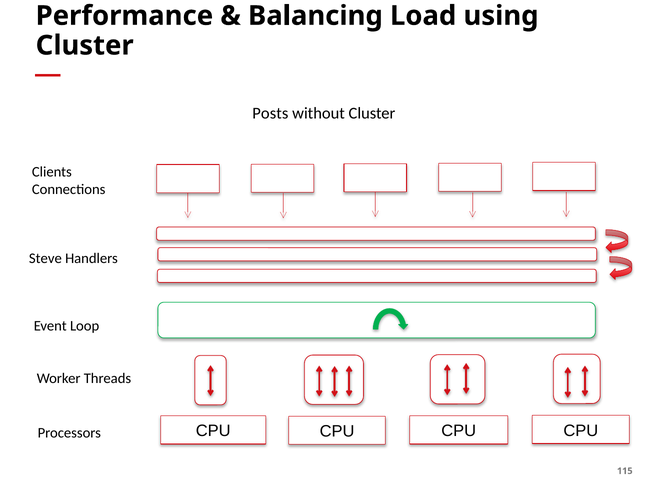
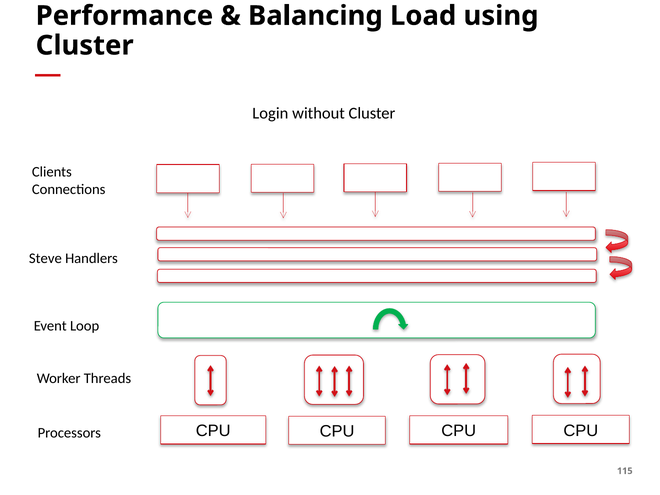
Posts: Posts -> Login (270, 113)
